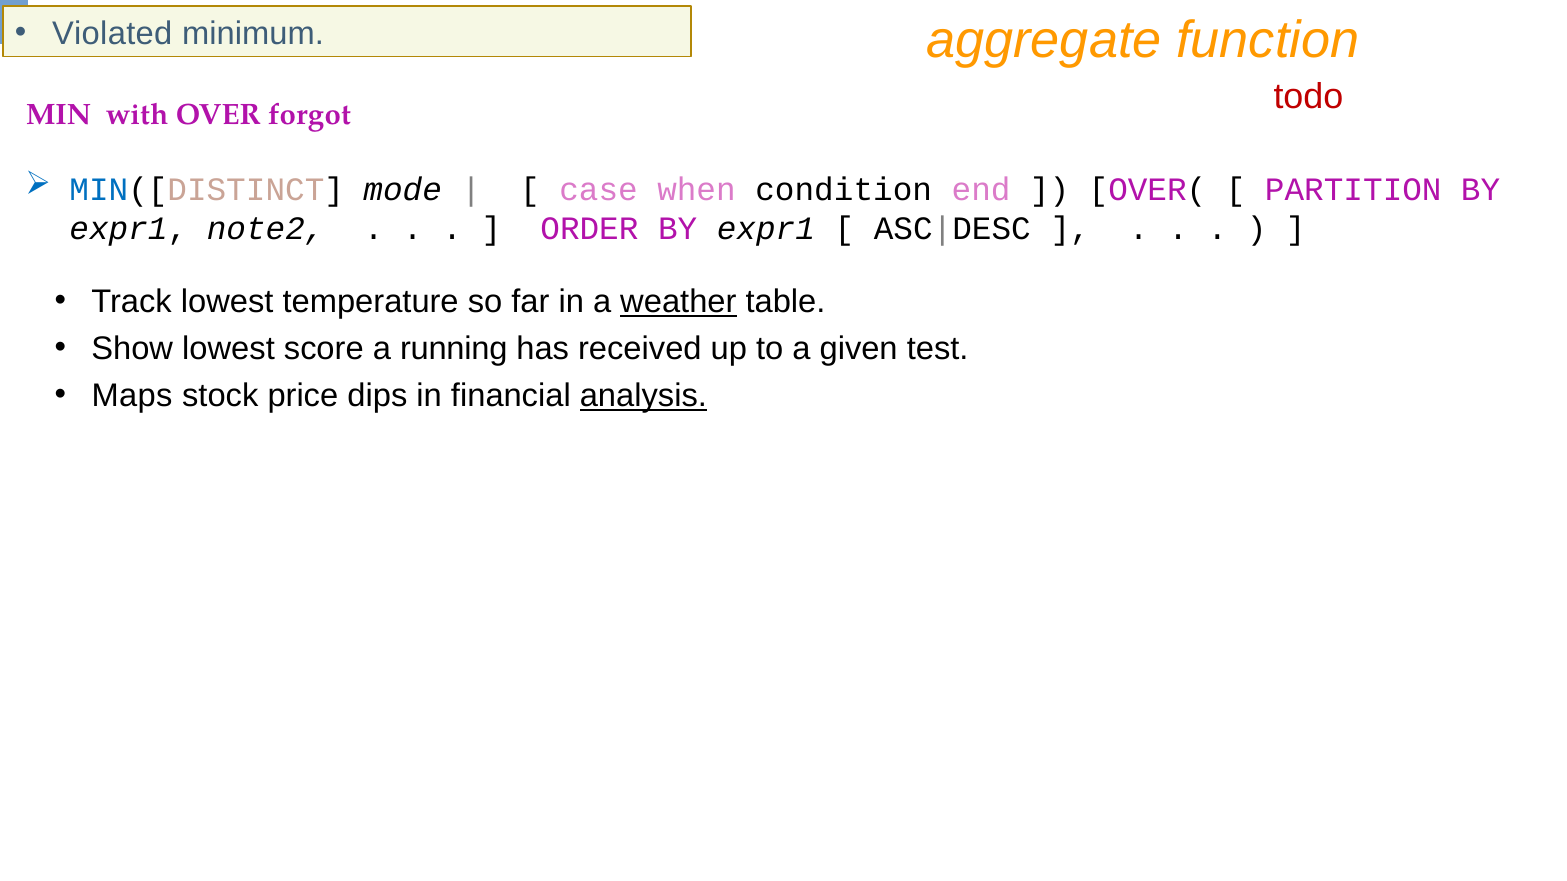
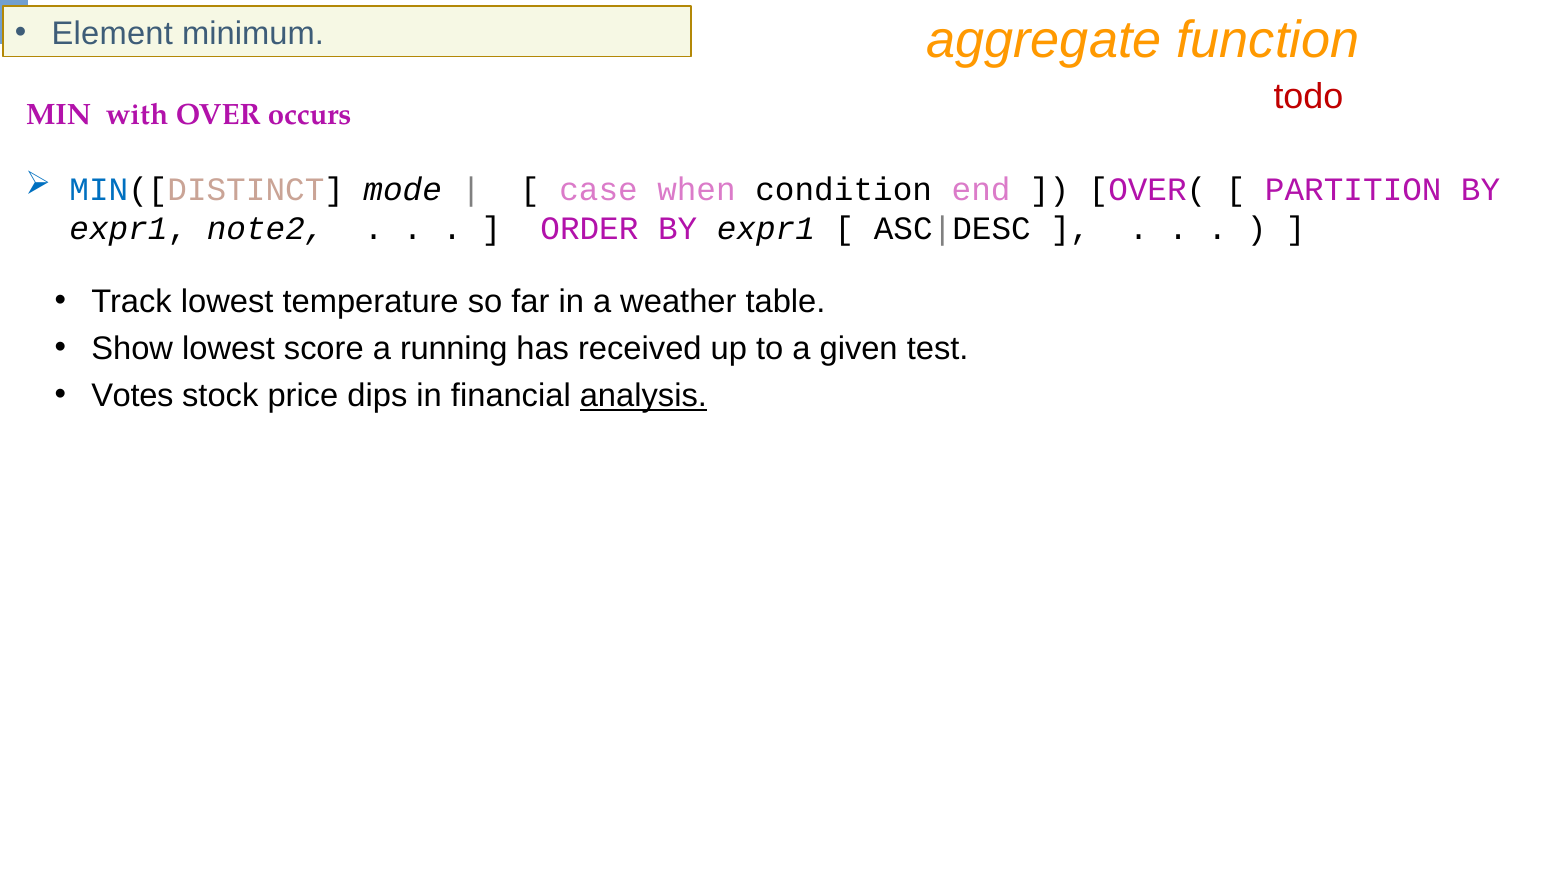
Violated: Violated -> Element (112, 33)
forgot: forgot -> occurs (310, 114)
weather underline: present -> none (678, 302)
Maps: Maps -> Votes (132, 396)
